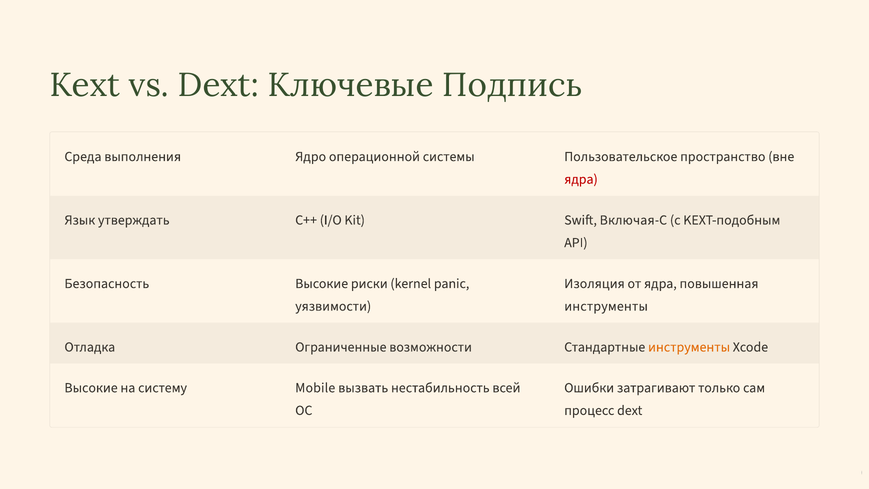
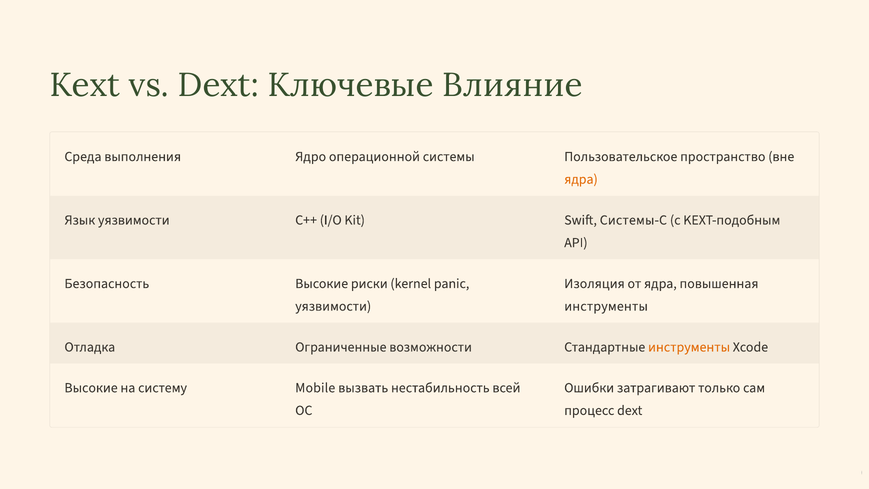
Подпись: Подпись -> Влияние (512, 85)
ядра colour: red -> orange (581, 179)
Язык утверждать: утверждать -> уязвимости (134, 220)
Включая-C: Включая-C -> Системы-C (633, 220)
